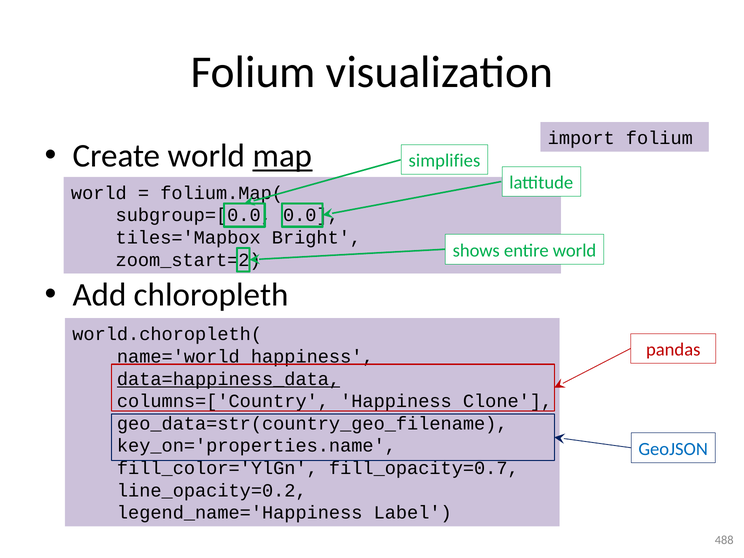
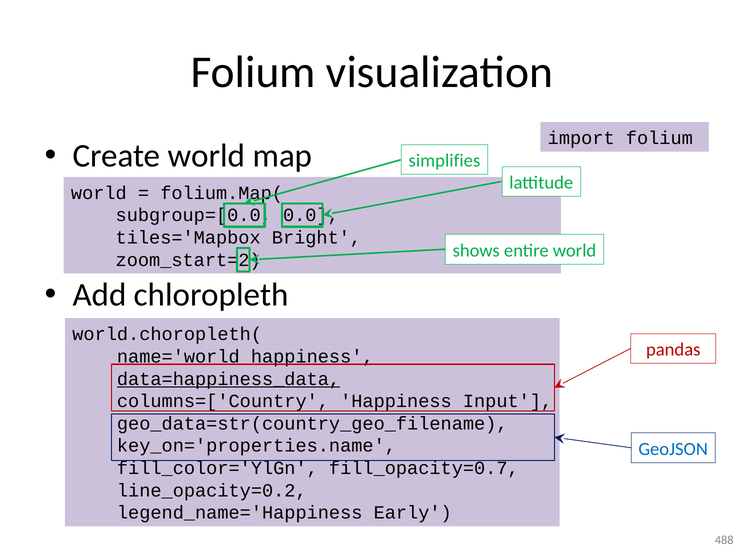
map underline: present -> none (283, 156)
Clone: Clone -> Input (508, 401)
Label: Label -> Early (413, 513)
